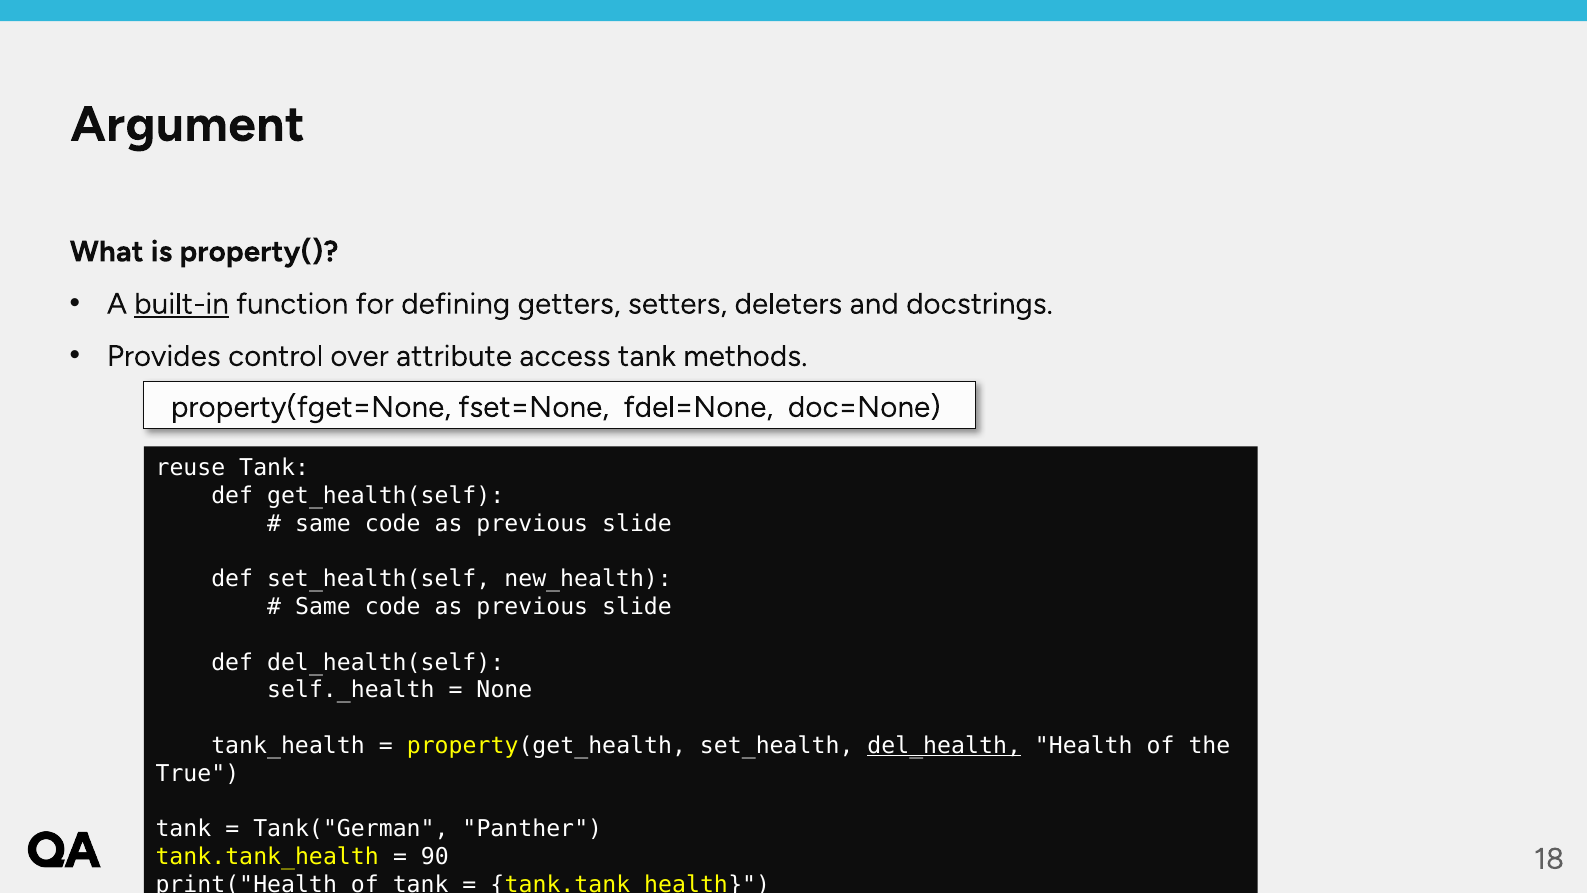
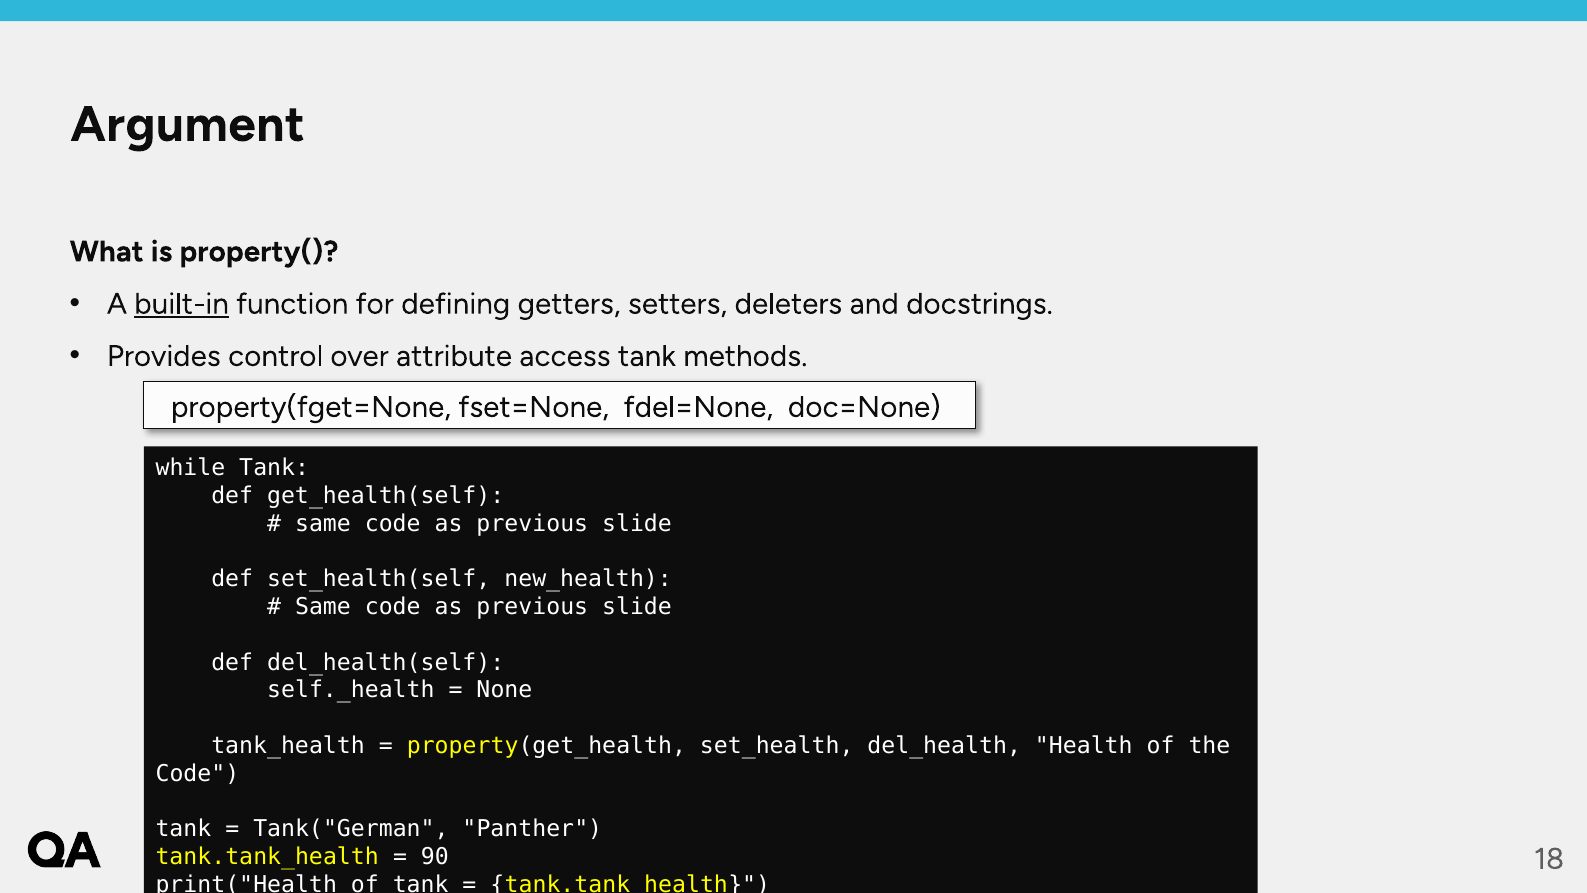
reuse: reuse -> while (190, 468)
del_health underline: present -> none (944, 746)
True: True -> Code (197, 773)
